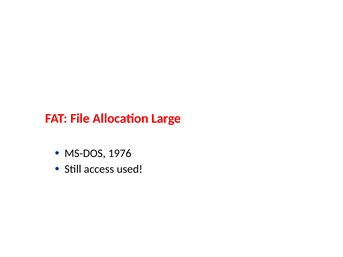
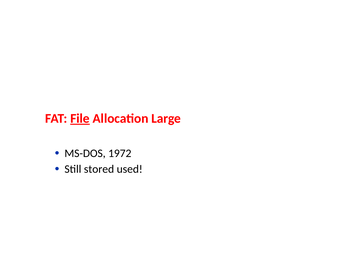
File underline: none -> present (80, 119)
1976: 1976 -> 1972 (120, 154)
access: access -> stored (99, 169)
